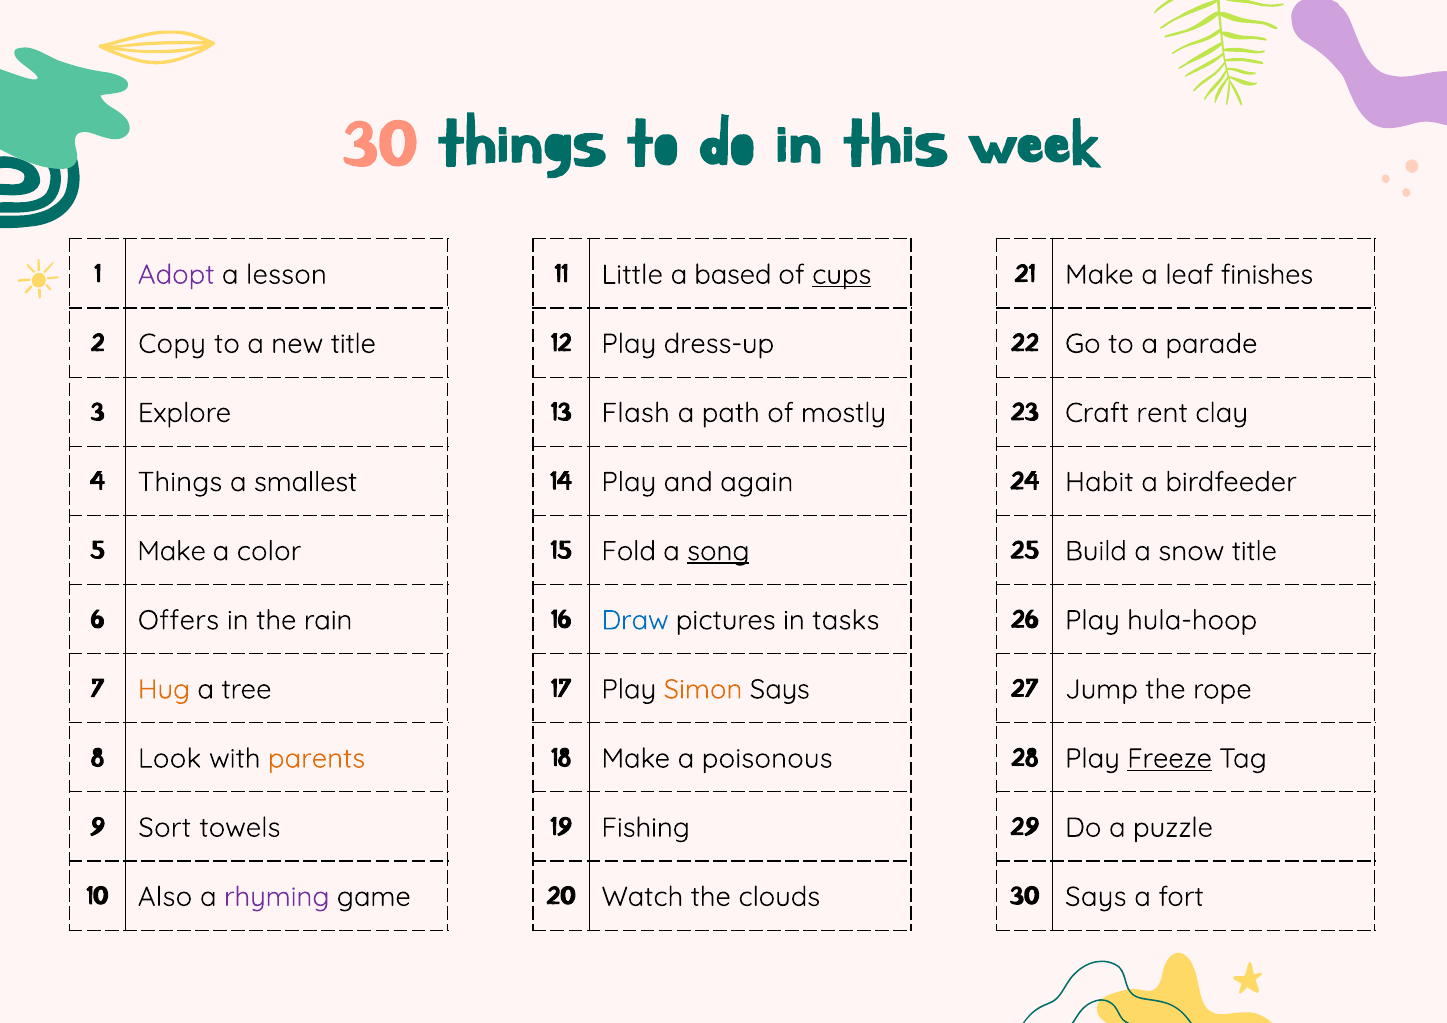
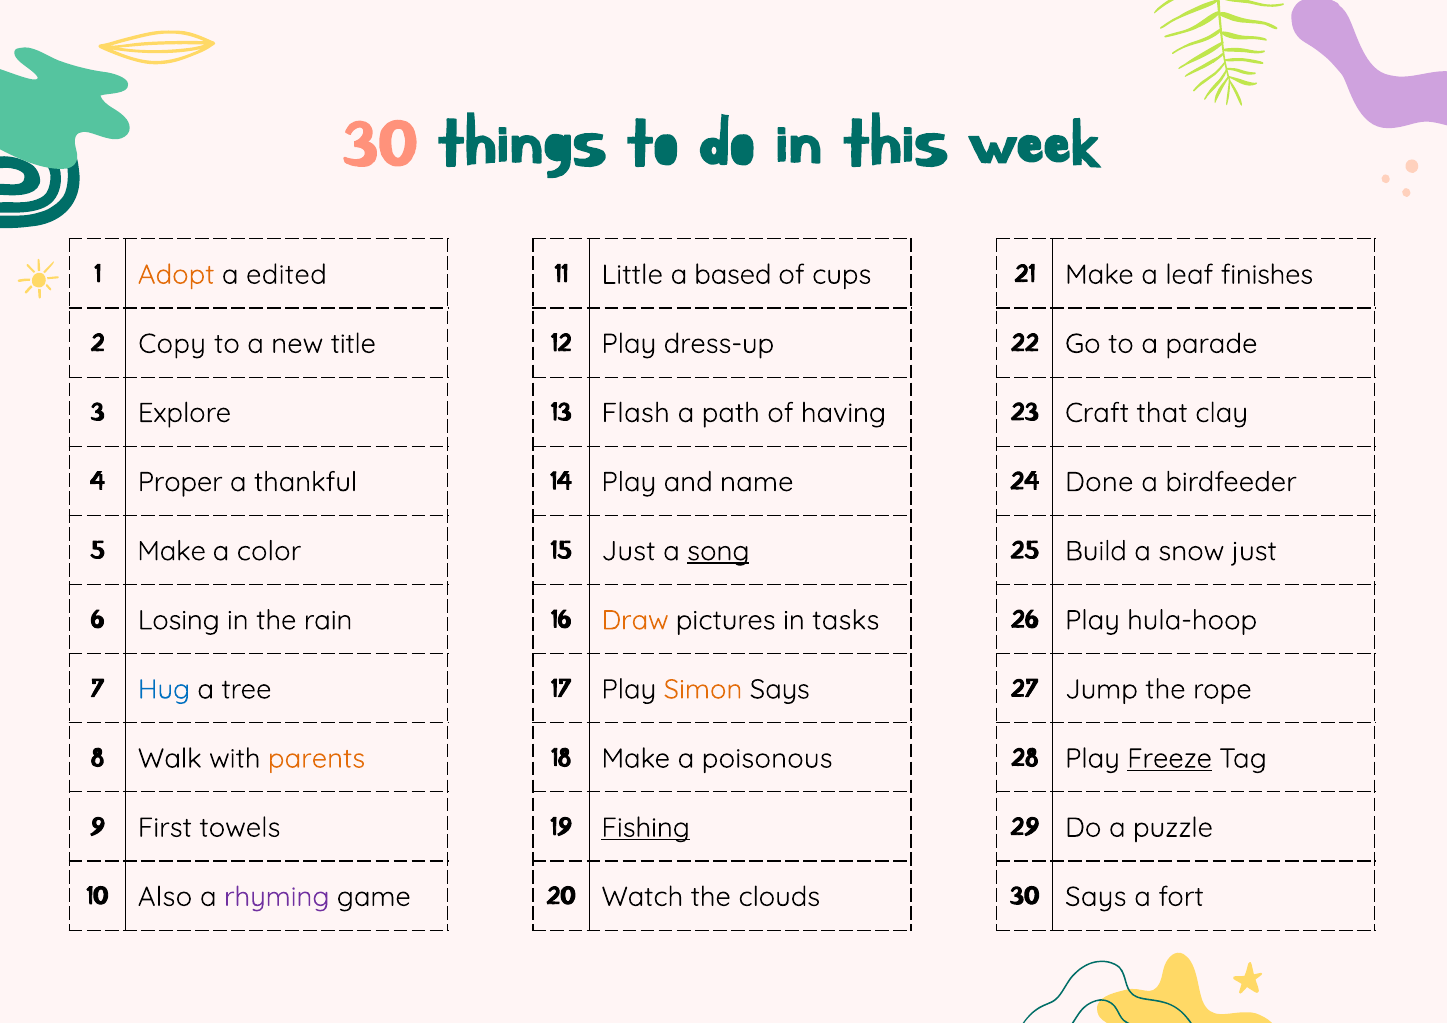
Adopt colour: purple -> orange (176, 275)
lesson: lesson -> edited (286, 275)
cups underline: present -> none (842, 275)
mostly: mostly -> having (843, 413)
rent: rent -> that (1162, 413)
4 Things: Things -> Proper (180, 482)
smallest: smallest -> thankful (306, 482)
again: again -> name (757, 482)
Habit: Habit -> Done (1099, 482)
15 Fold: Fold -> Just (628, 551)
snow title: title -> just (1254, 551)
Offers: Offers -> Losing (179, 620)
Draw colour: blue -> orange (635, 620)
Hug colour: orange -> blue (164, 690)
Look: Look -> Walk (170, 759)
Sort: Sort -> First (165, 828)
Fishing underline: none -> present (646, 828)
